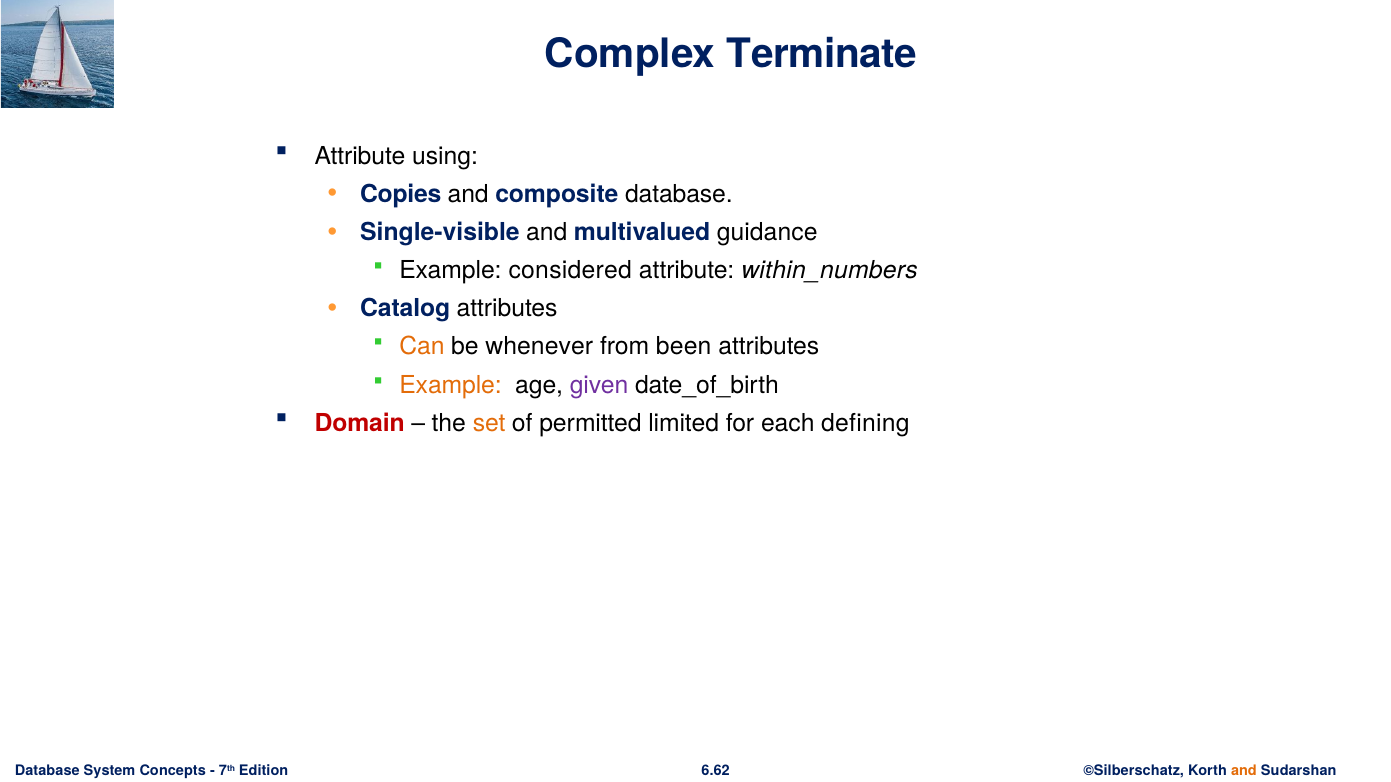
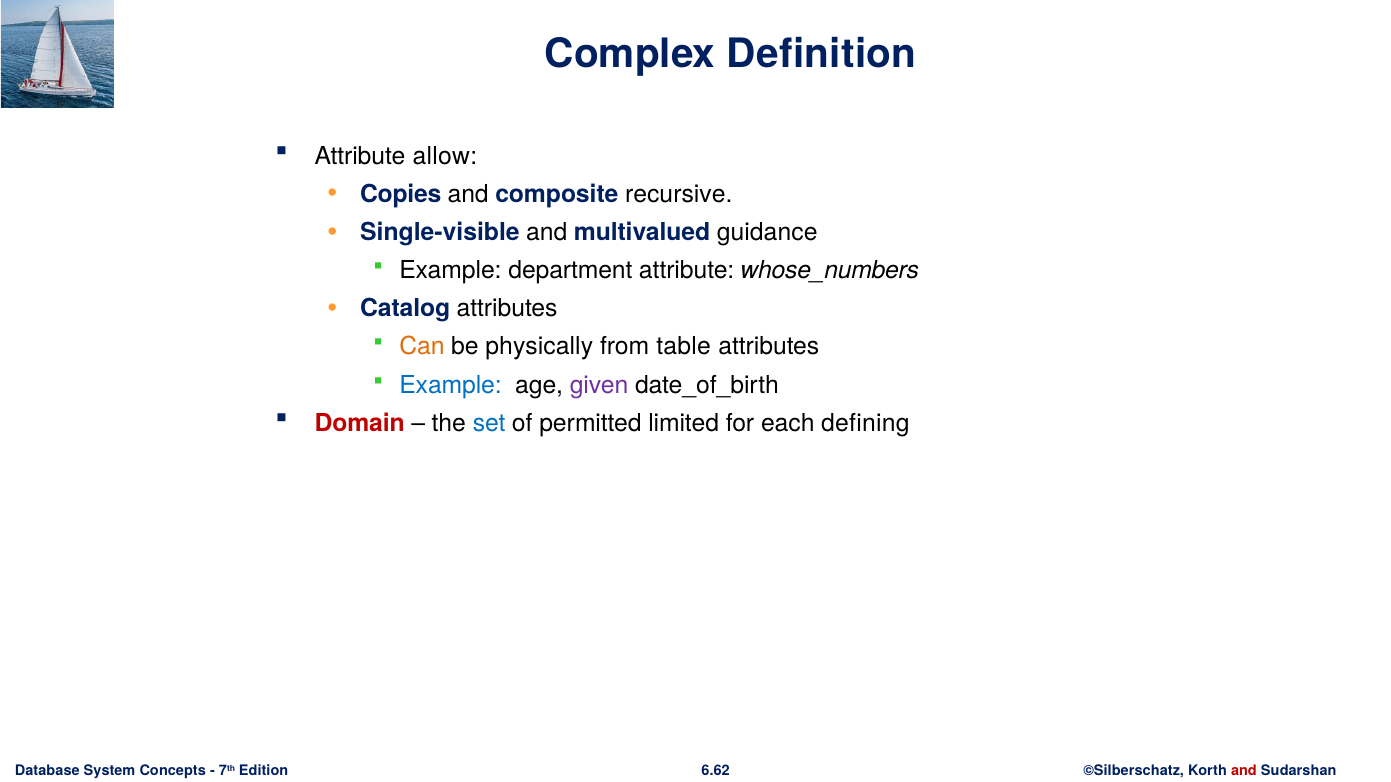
Terminate: Terminate -> Definition (822, 54)
using: using -> allow (445, 156)
composite database: database -> recursive (679, 194)
considered: considered -> department (570, 271)
within_numbers: within_numbers -> whose_numbers (830, 271)
whenever: whenever -> physically (539, 347)
been: been -> table (684, 347)
Example colour: orange -> blue (451, 385)
set colour: orange -> blue (489, 423)
and colour: orange -> red (1244, 771)
